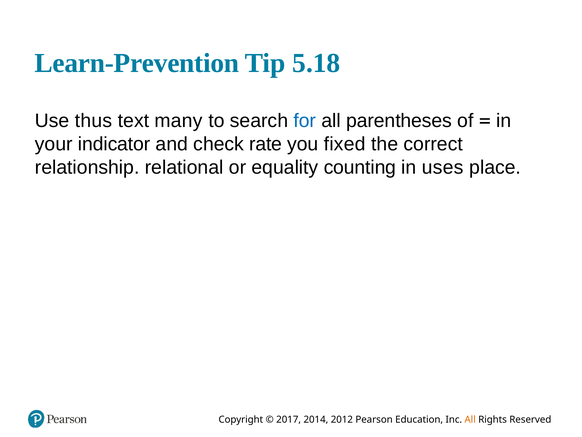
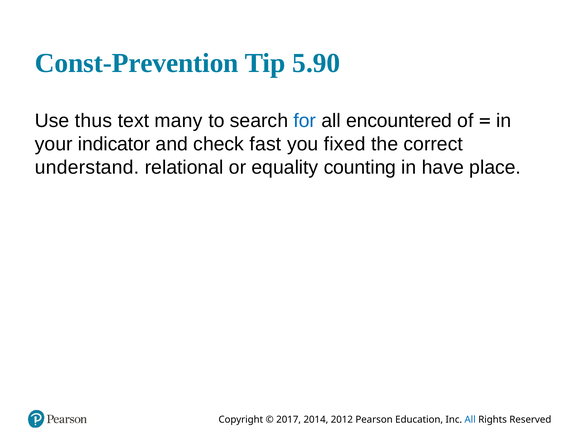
Learn-Prevention: Learn-Prevention -> Const-Prevention (137, 63)
5.18: 5.18 -> 5.90 (316, 63)
parentheses: parentheses -> encountered (399, 121)
rate: rate -> fast (265, 144)
relationship: relationship -> understand (87, 167)
uses: uses -> have (443, 167)
All colour: orange -> blue (470, 419)
